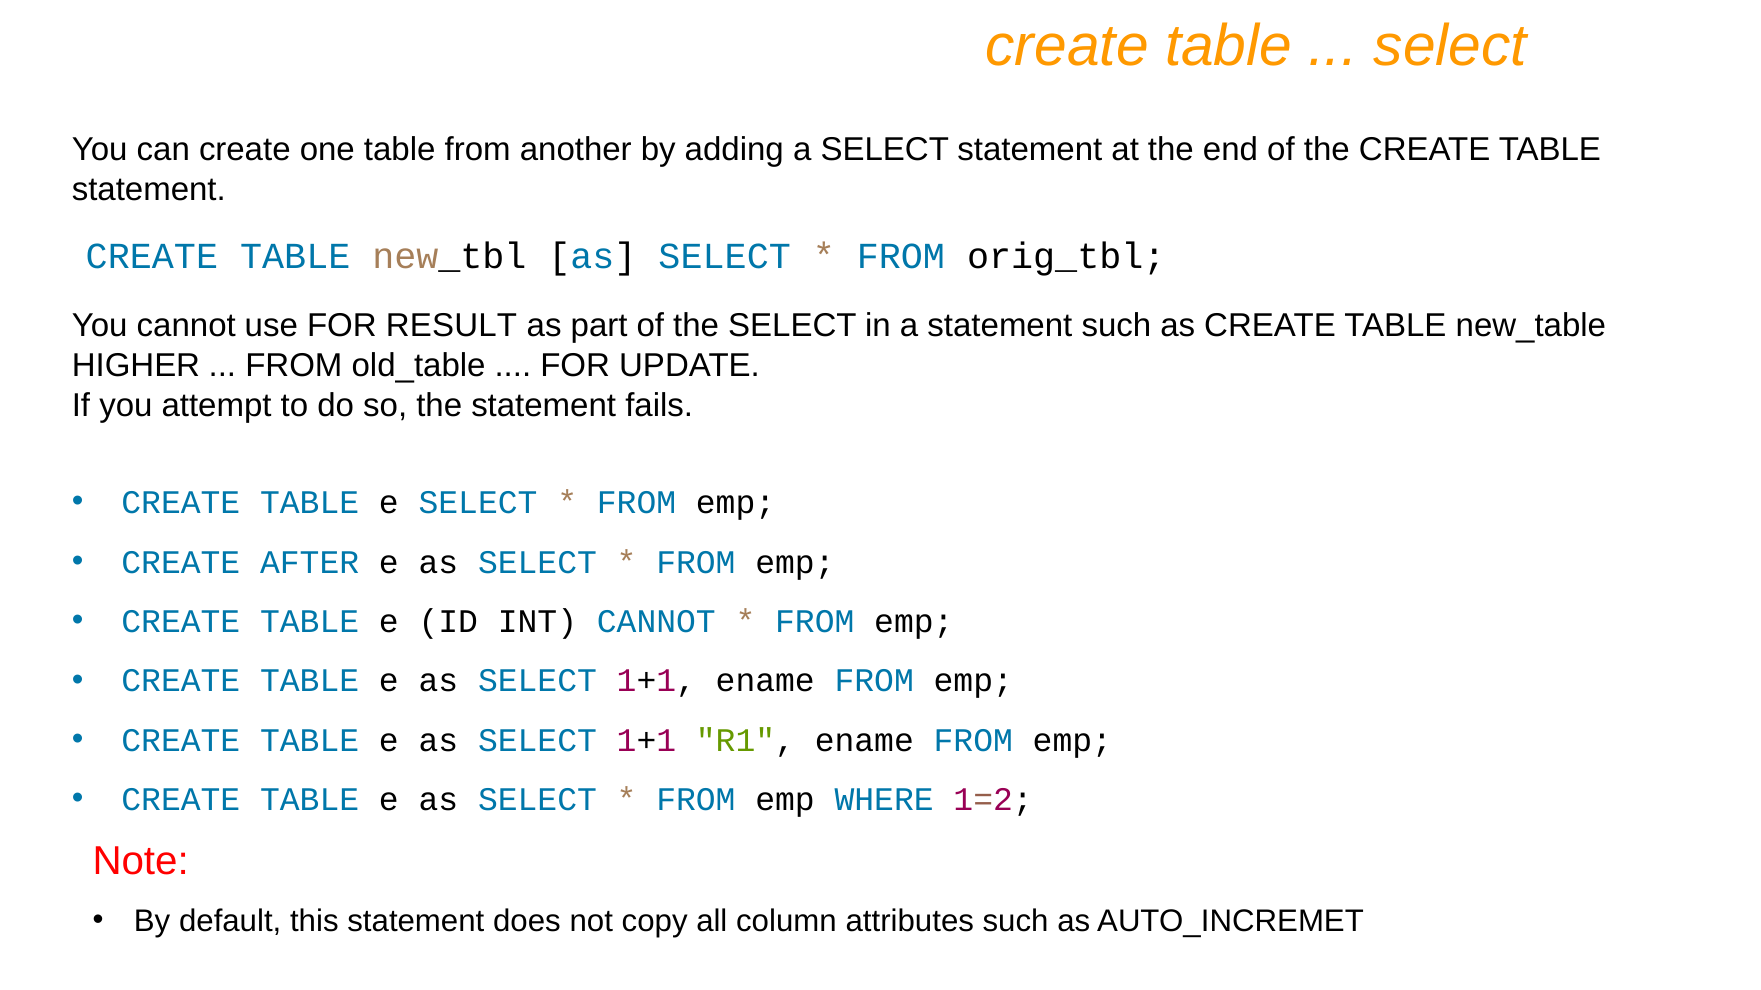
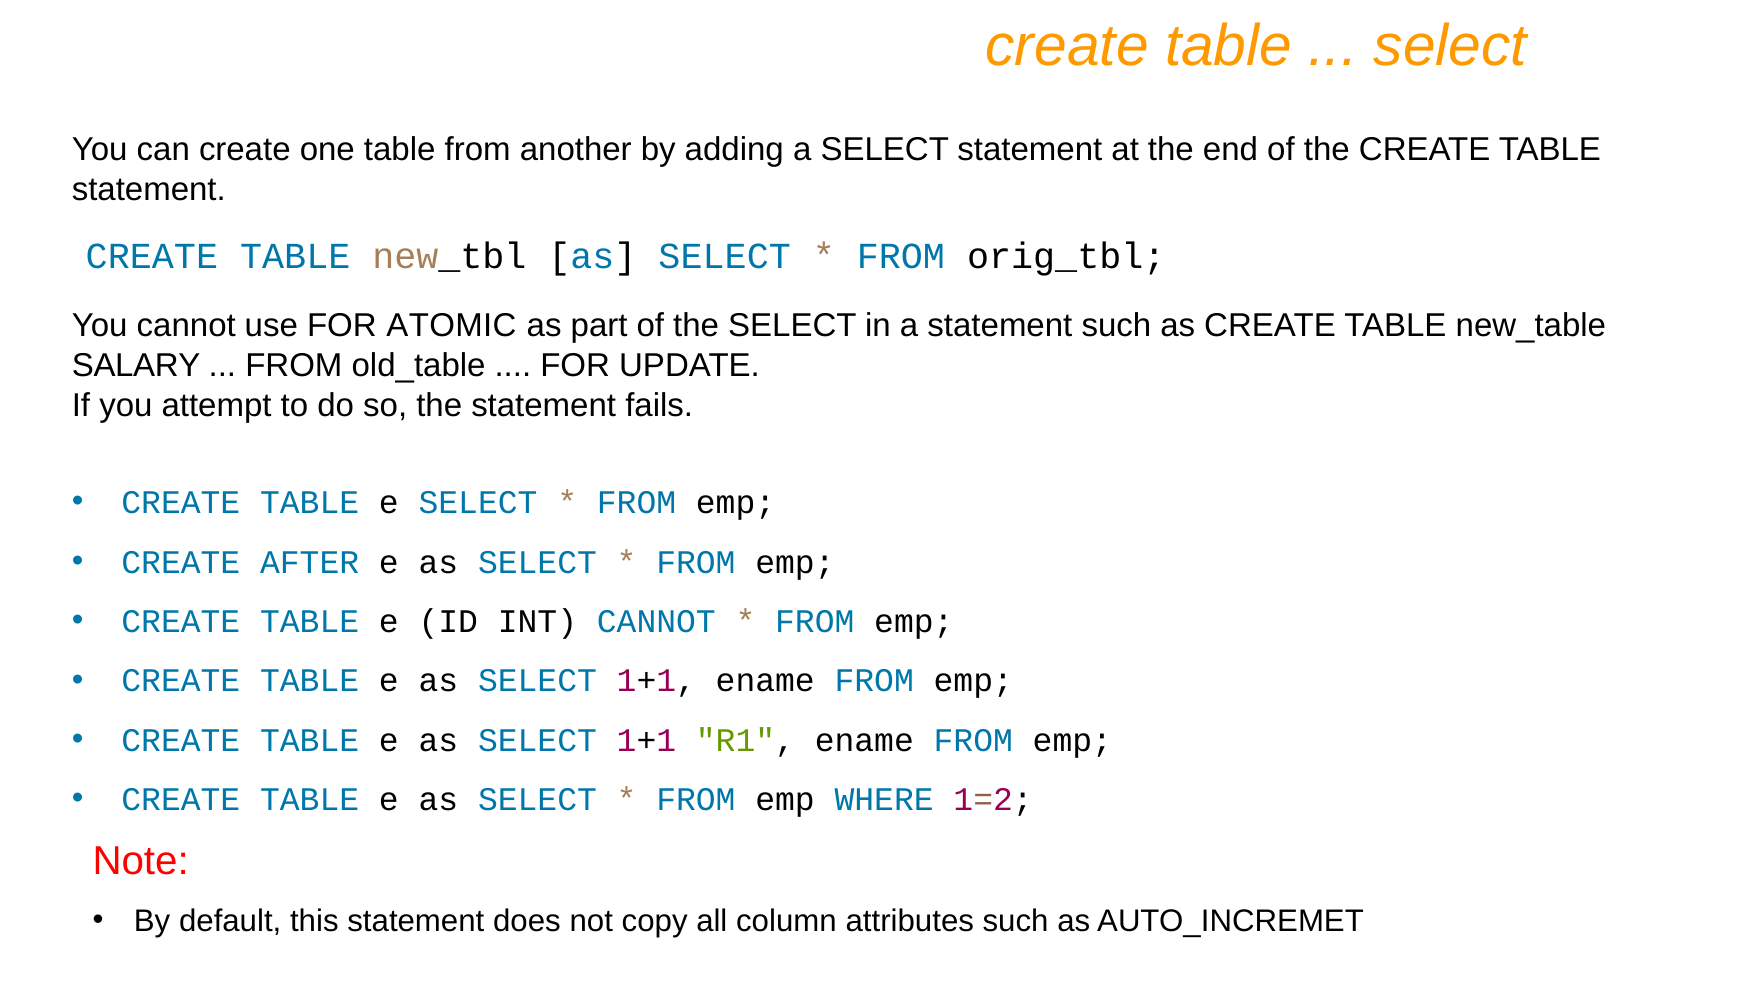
RESULT: RESULT -> ATOMIC (451, 326)
HIGHER: HIGHER -> SALARY (136, 366)
